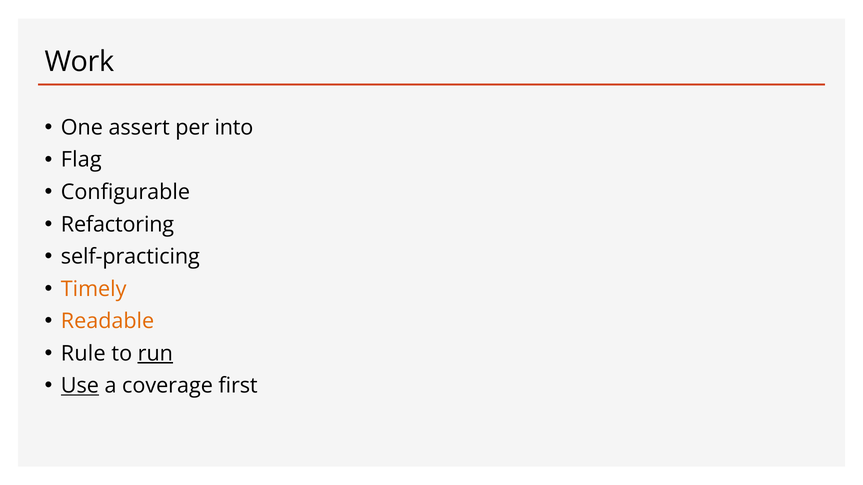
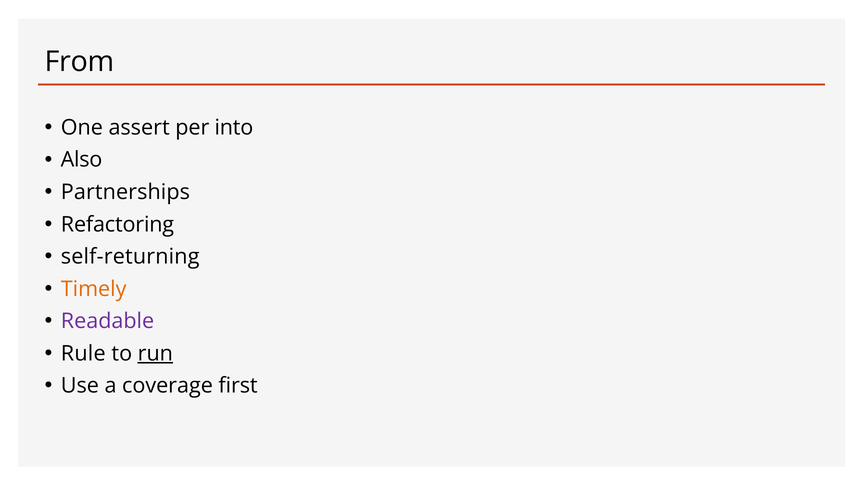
Work: Work -> From (80, 62)
Flag: Flag -> Also (81, 160)
Configurable: Configurable -> Partnerships (125, 192)
self-practicing: self-practicing -> self-returning (130, 257)
Readable colour: orange -> purple (108, 321)
Use underline: present -> none (80, 386)
